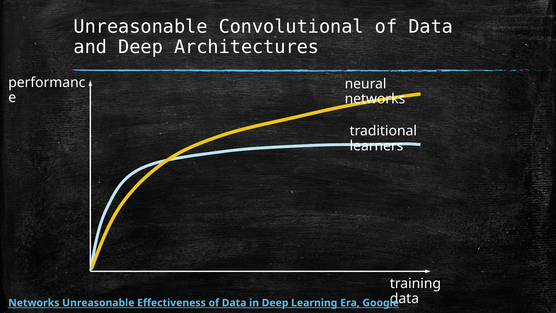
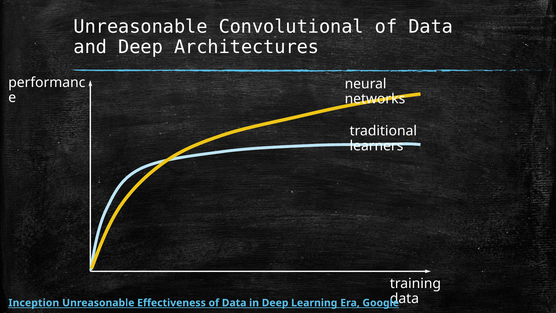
Networks: Networks -> Inception (34, 303)
